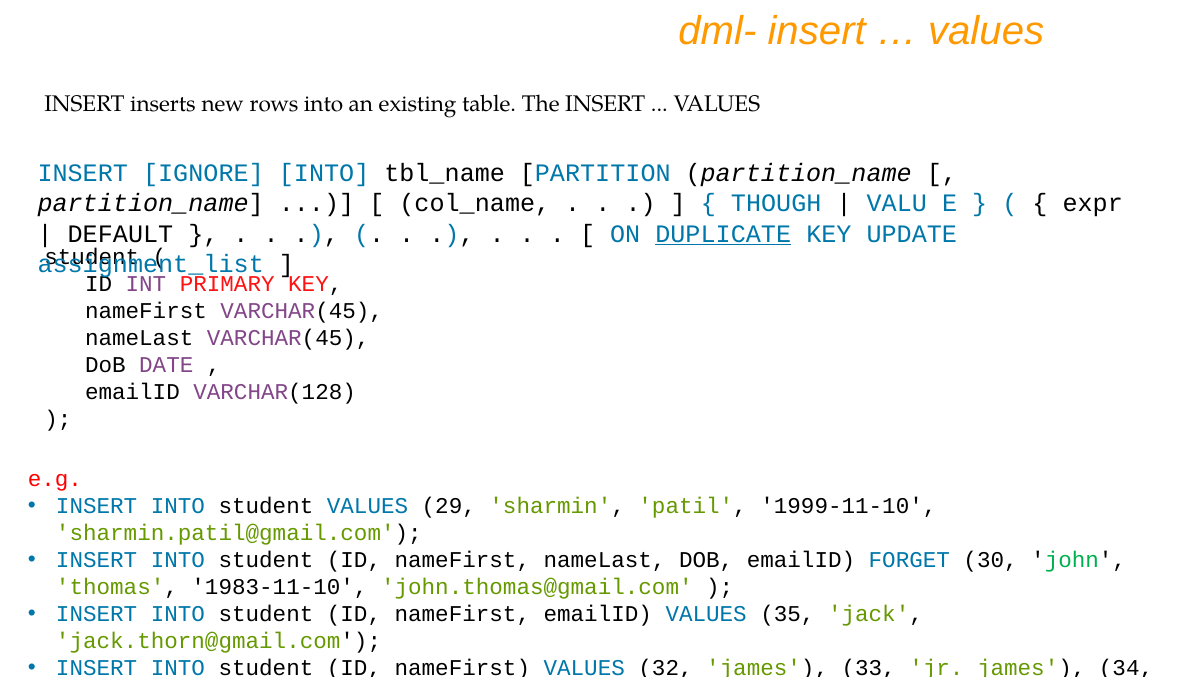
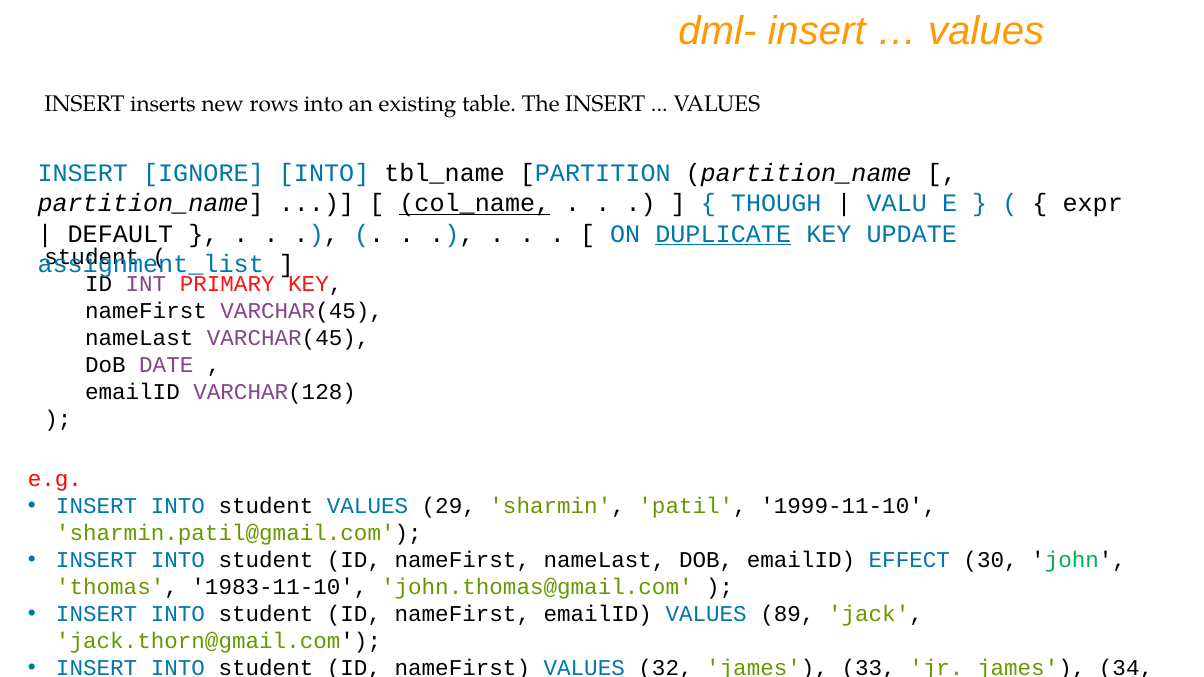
col_name underline: none -> present (475, 204)
FORGET: FORGET -> EFFECT (909, 560)
35: 35 -> 89 (787, 614)
